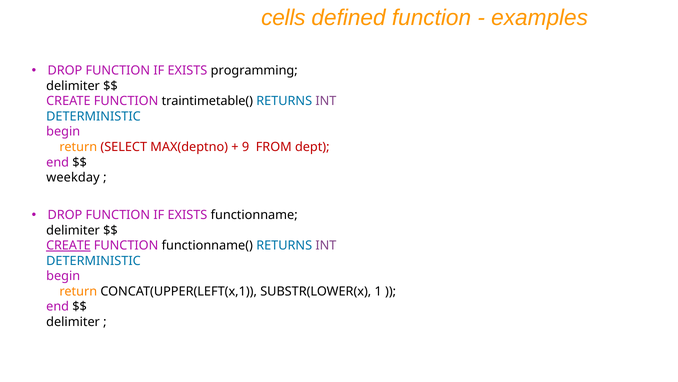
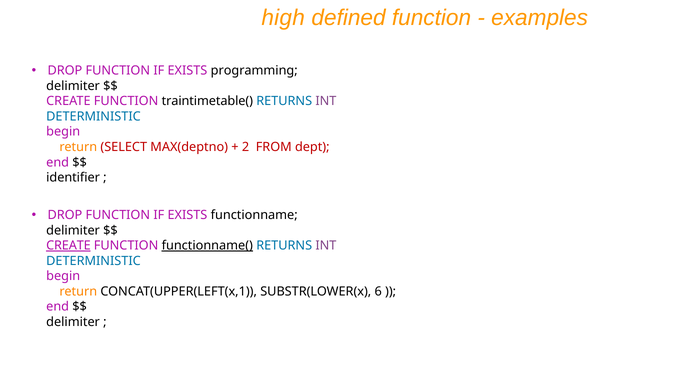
cells: cells -> high (283, 18)
9: 9 -> 2 (246, 147)
weekday: weekday -> identifier (73, 177)
functionname( underline: none -> present (207, 245)
1: 1 -> 6 (378, 291)
